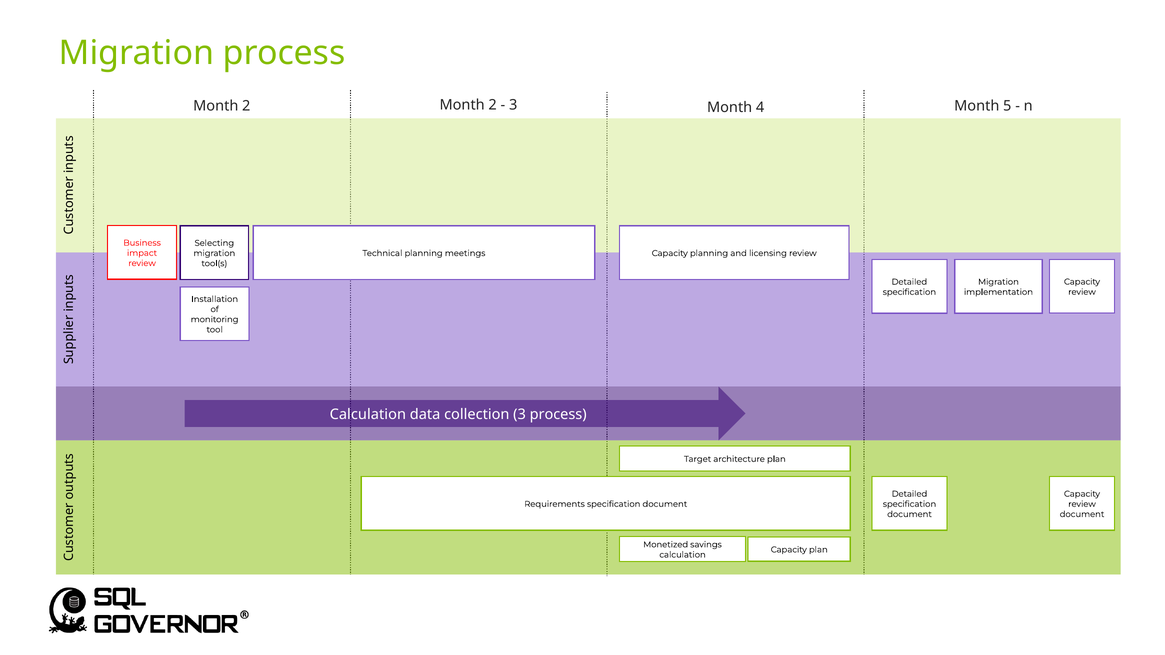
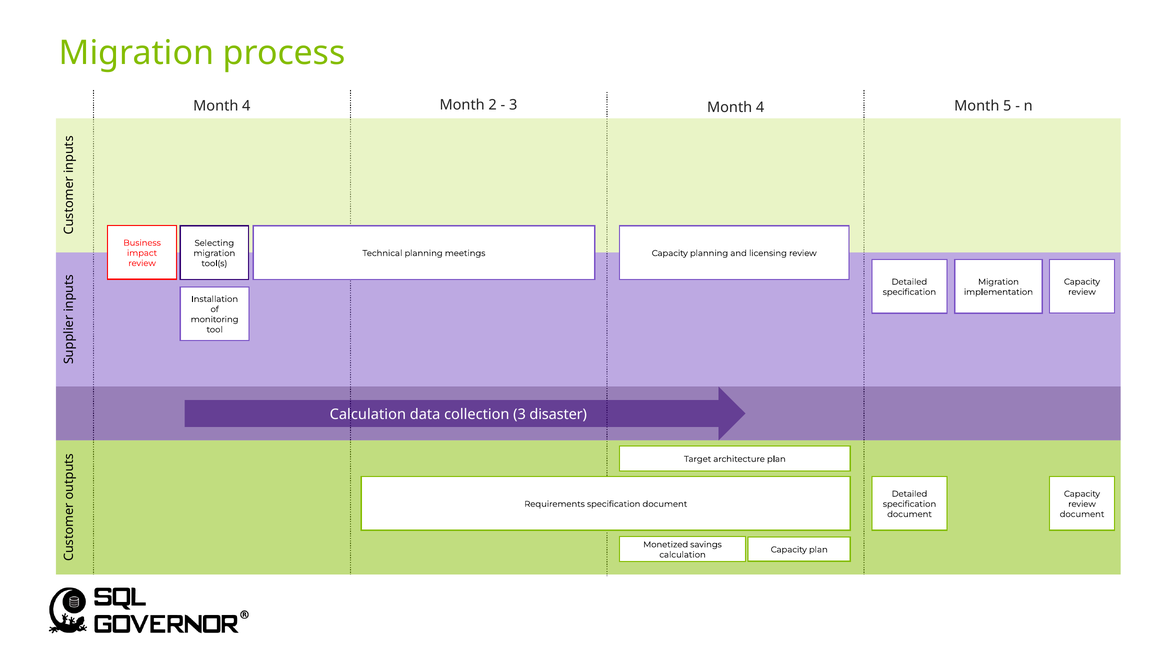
2: 2 -> 4 (246, 106)
3 process: process -> disaster (558, 415)
